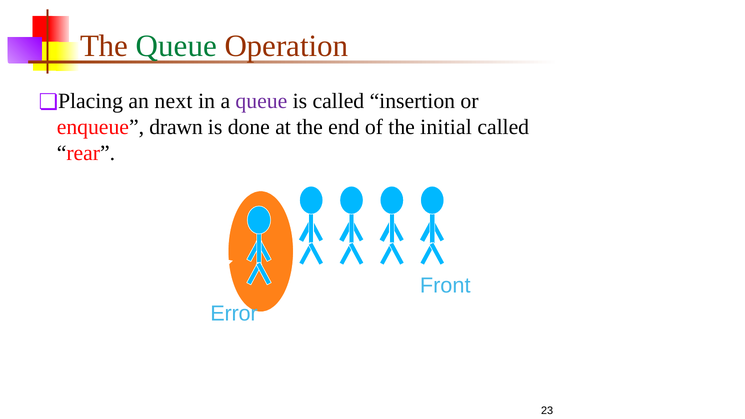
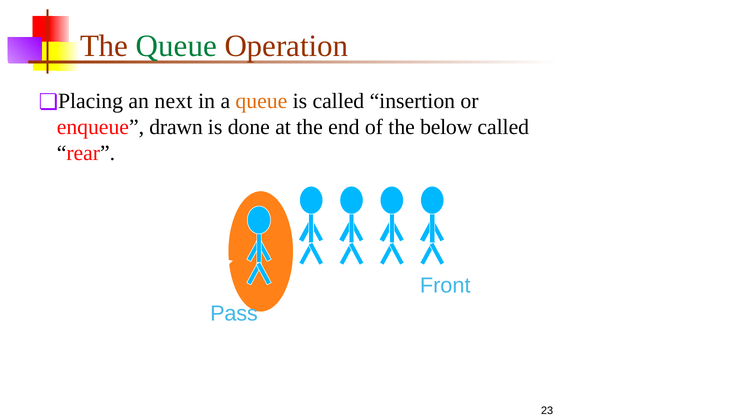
queue colour: purple -> orange (261, 101)
initial: initial -> below (446, 127)
Error: Error -> Pass (234, 313)
